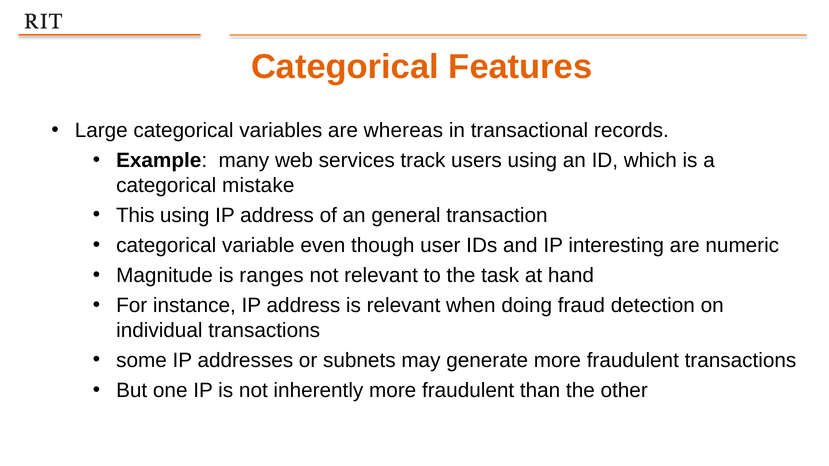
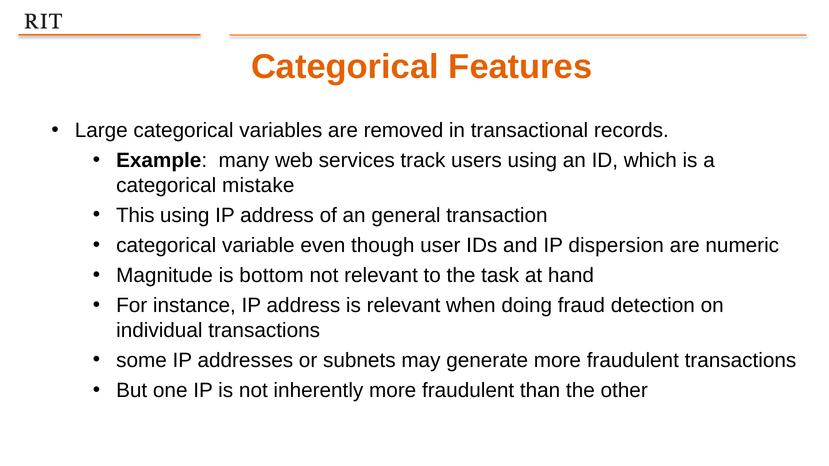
whereas: whereas -> removed (404, 130)
interesting: interesting -> dispersion (616, 246)
ranges: ranges -> bottom (272, 276)
